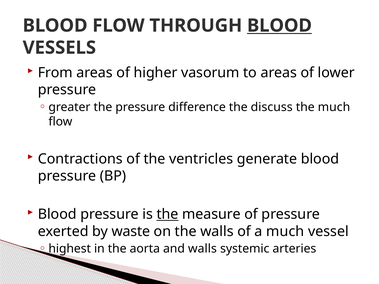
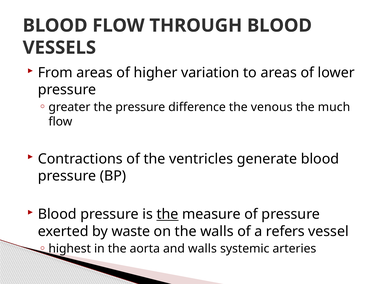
BLOOD underline: present -> none (279, 26)
vasorum: vasorum -> variation (210, 73)
discuss: discuss -> venous (272, 107)
a much: much -> refers (285, 232)
